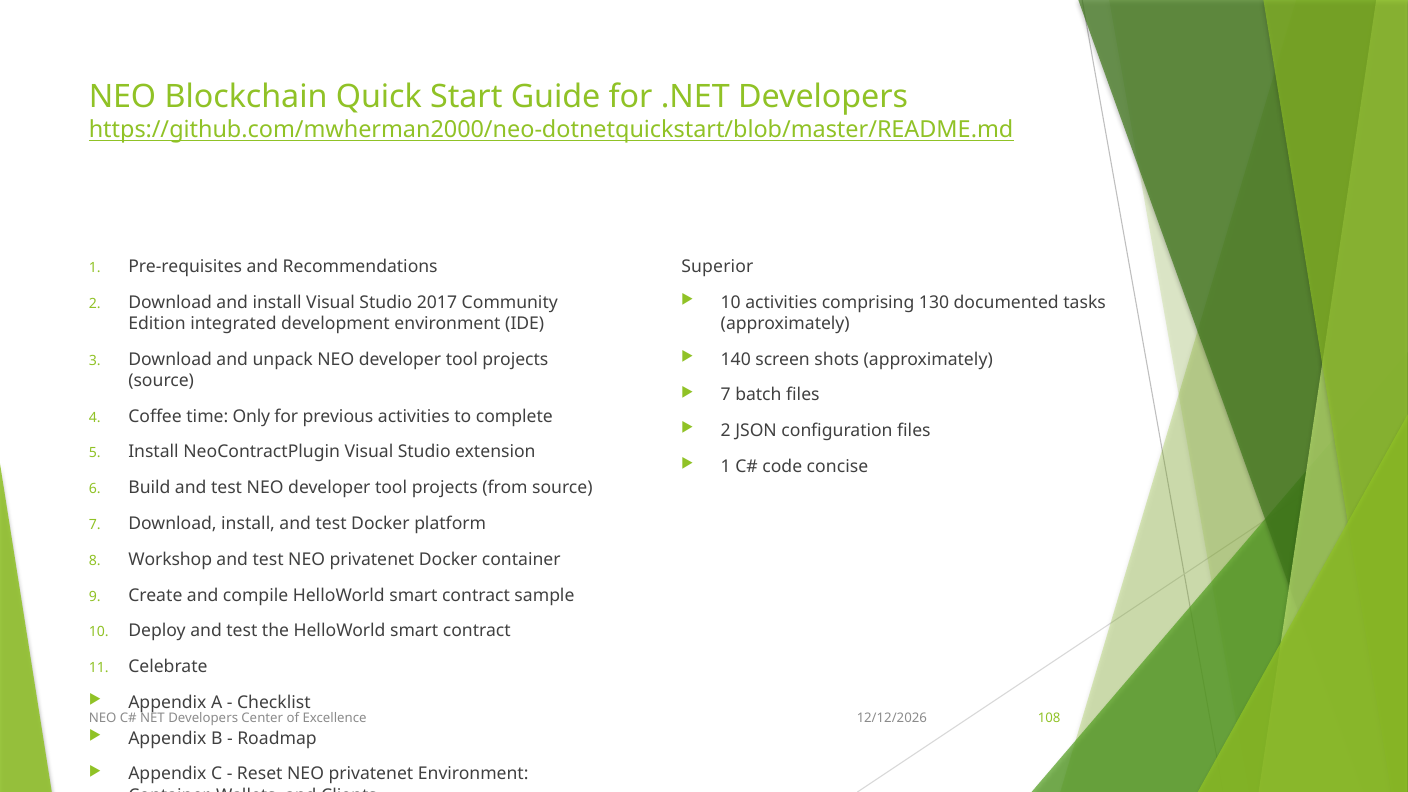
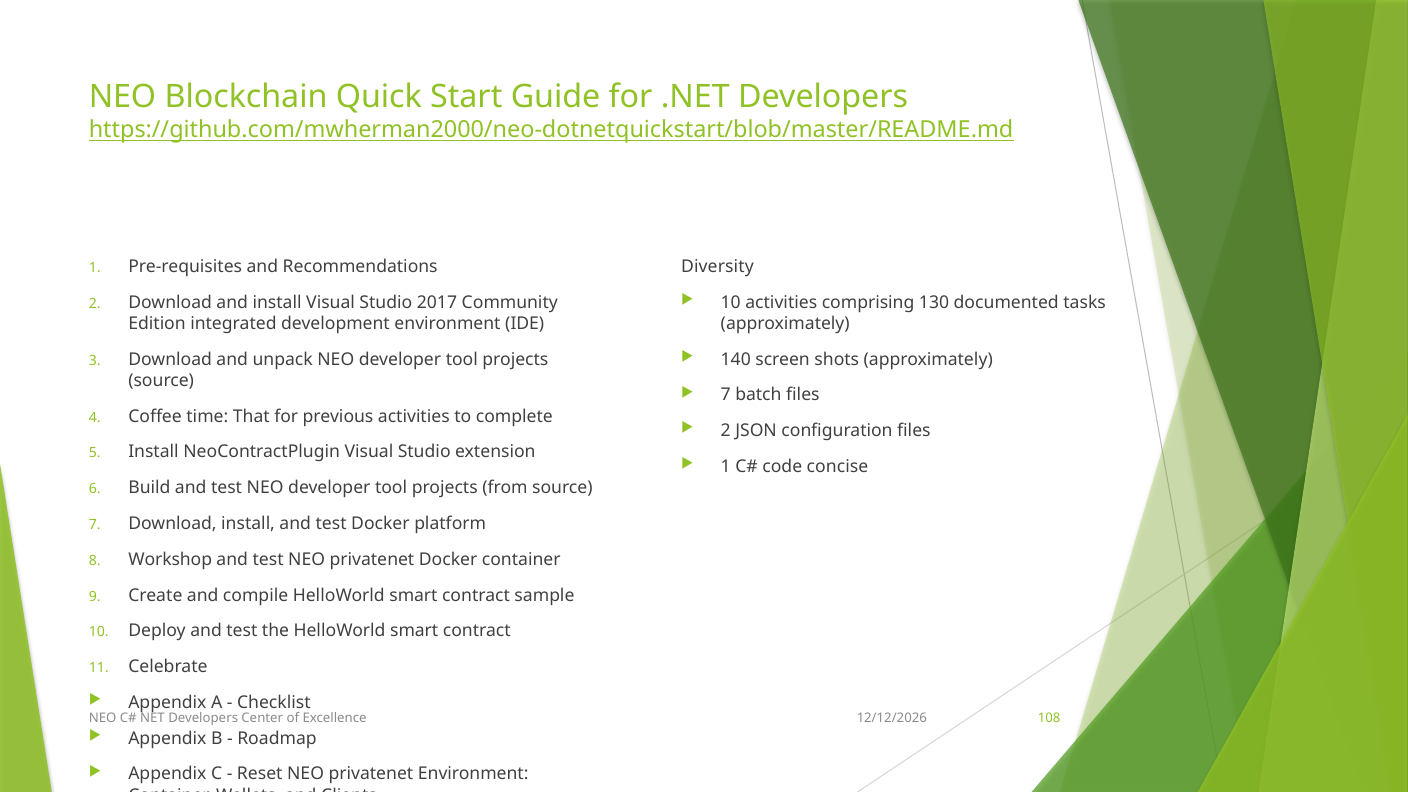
Superior: Superior -> Diversity (717, 267)
Only: Only -> That (251, 416)
